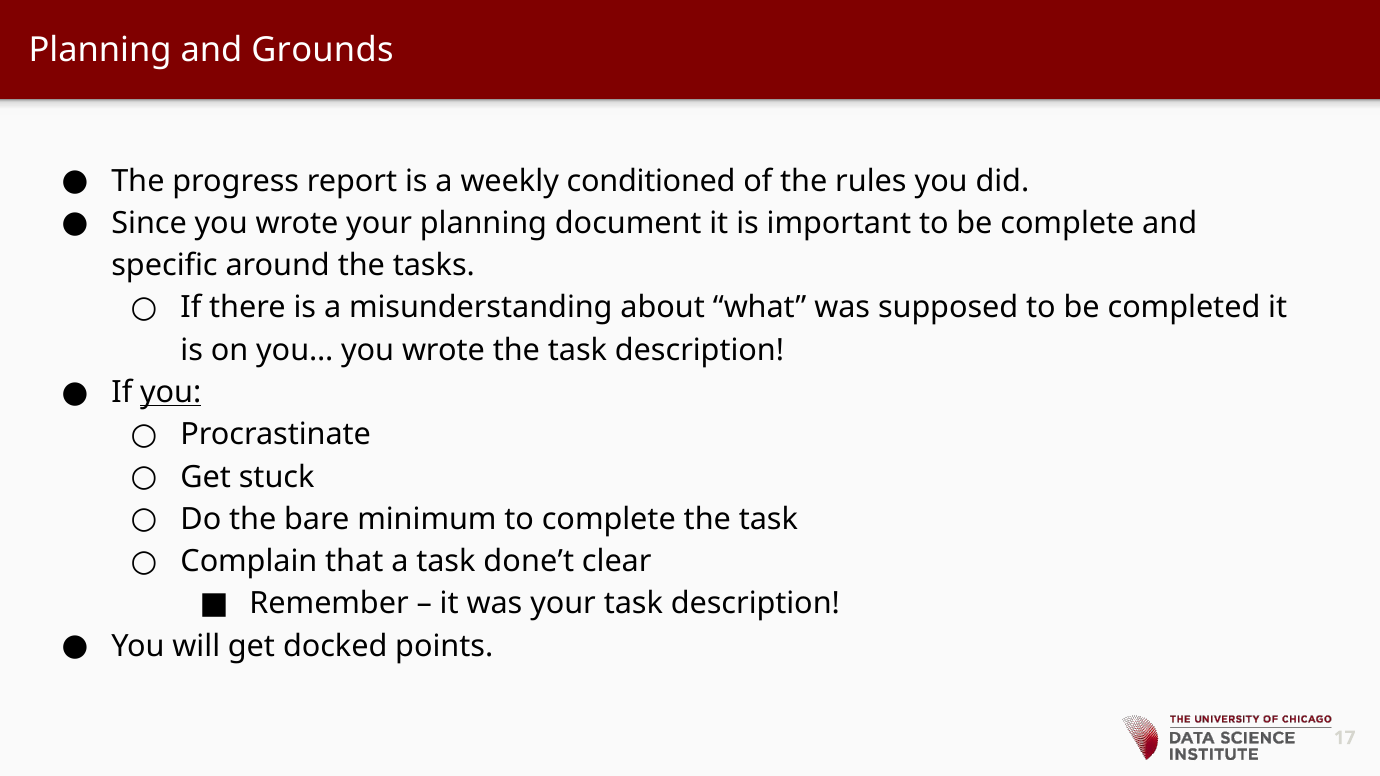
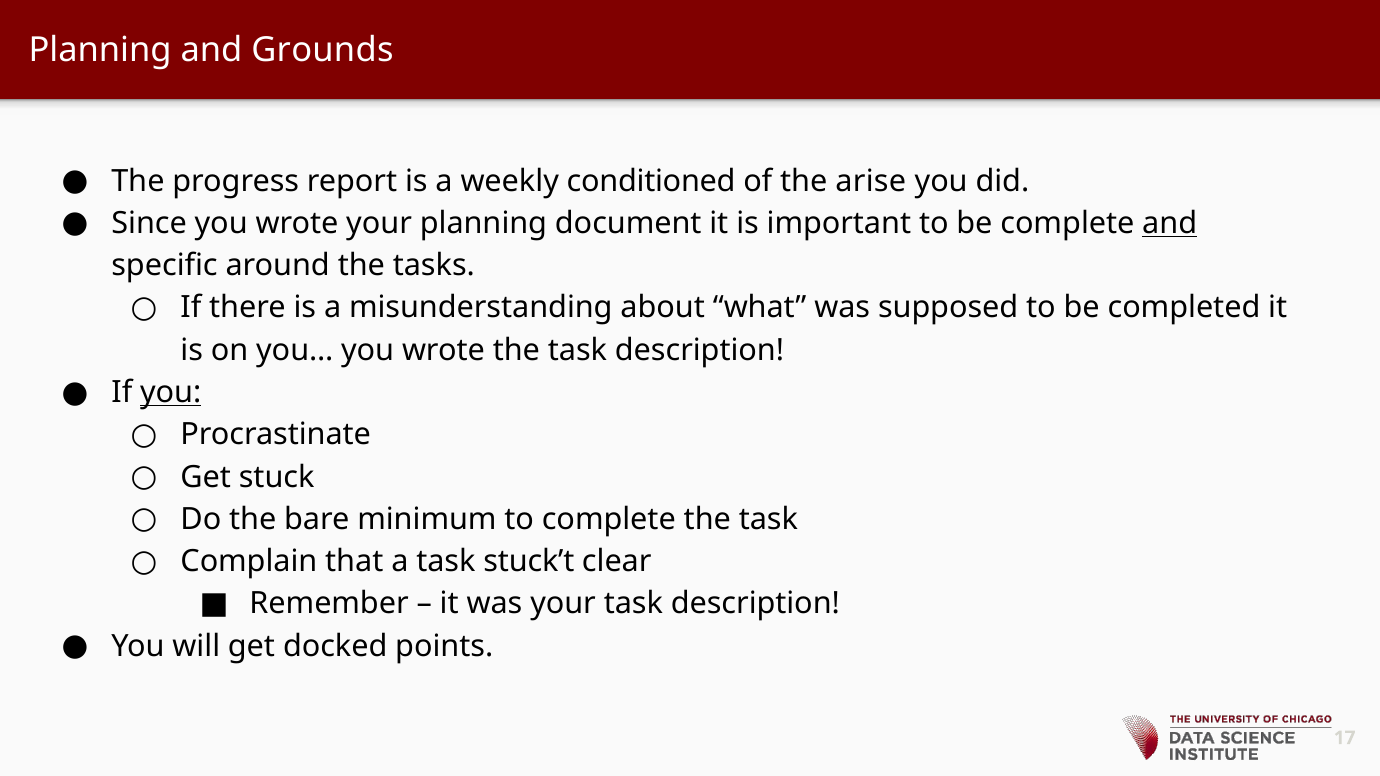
rules: rules -> arise (871, 181)
and underline: none -> present (1170, 223)
done’t: done’t -> stuck’t (529, 562)
